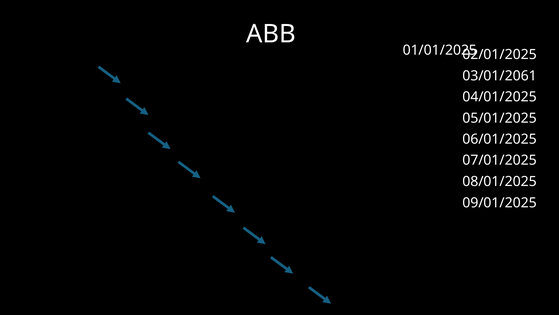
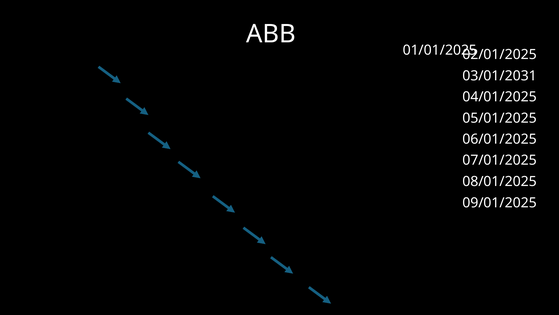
03/01/2061: 03/01/2061 -> 03/01/2031 (500, 76)
